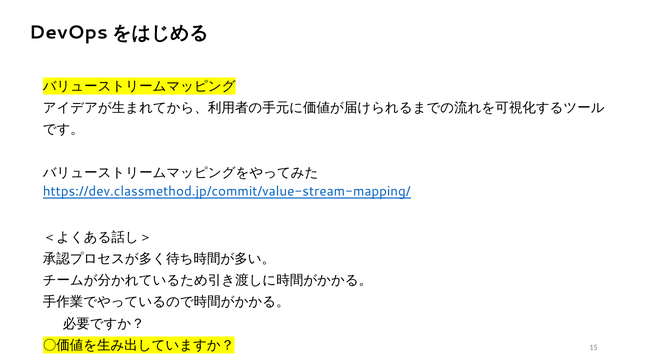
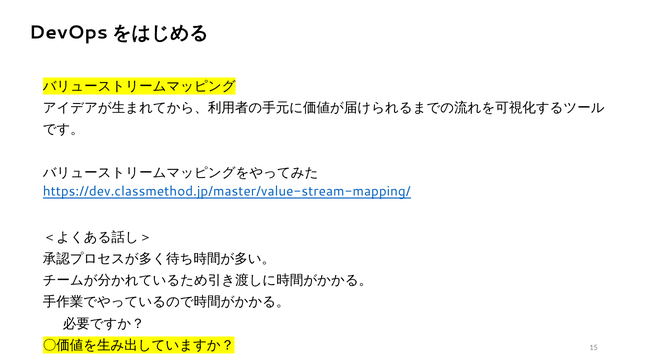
https://dev.classmethod.jp/commit/value-stream-mapping/: https://dev.classmethod.jp/commit/value-stream-mapping/ -> https://dev.classmethod.jp/master/value-stream-mapping/ (227, 191)
